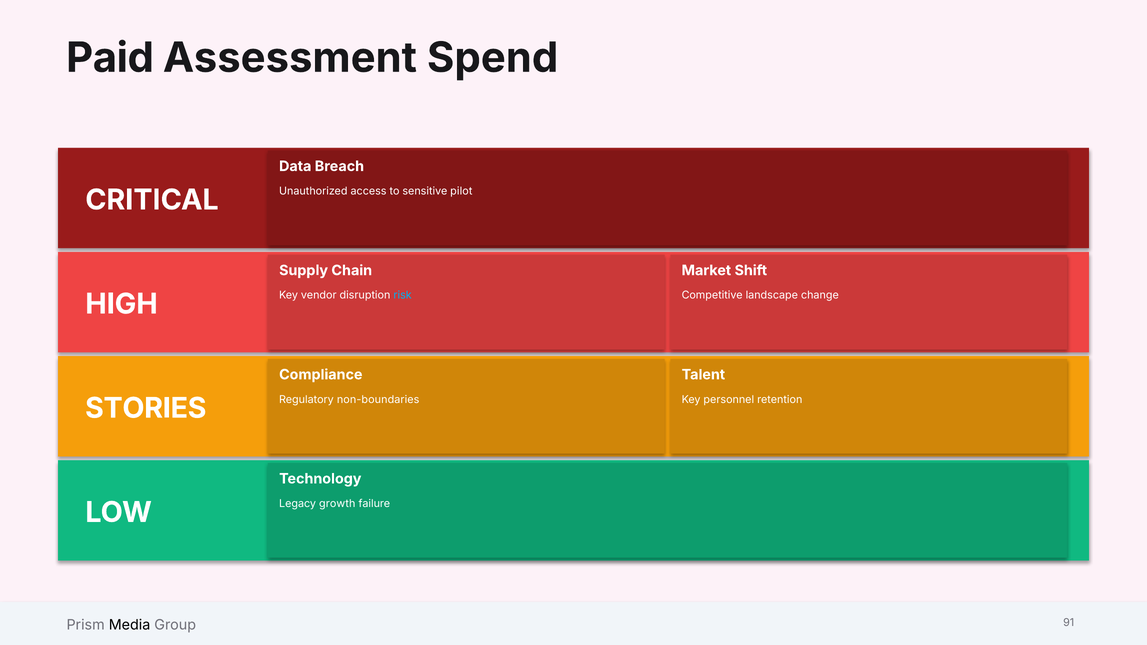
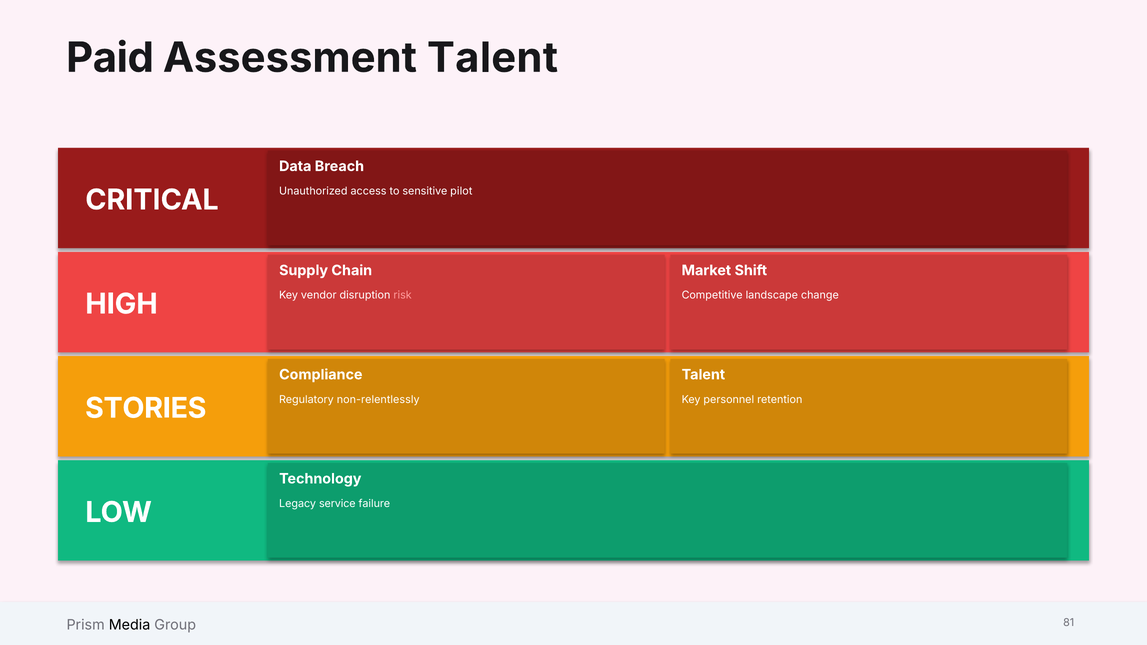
Assessment Spend: Spend -> Talent (493, 58)
risk colour: light blue -> pink (403, 295)
non-boundaries: non-boundaries -> non-relentlessly (378, 400)
growth: growth -> service (337, 504)
91: 91 -> 81 (1069, 623)
